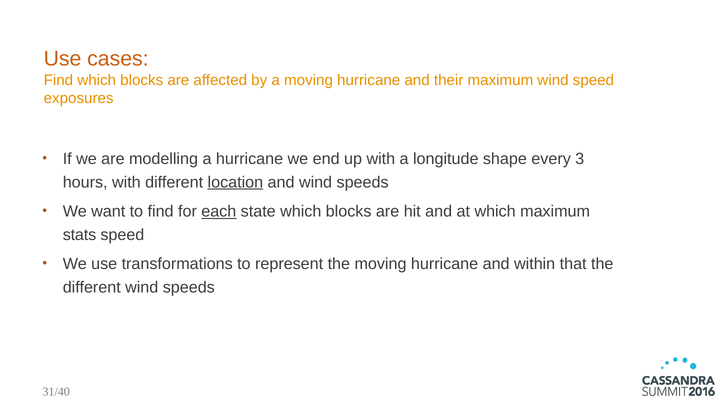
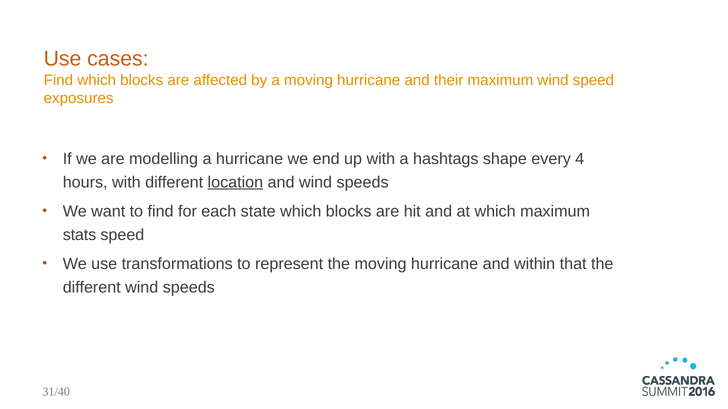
longitude: longitude -> hashtags (446, 159)
3: 3 -> 4 (580, 159)
each underline: present -> none (219, 212)
